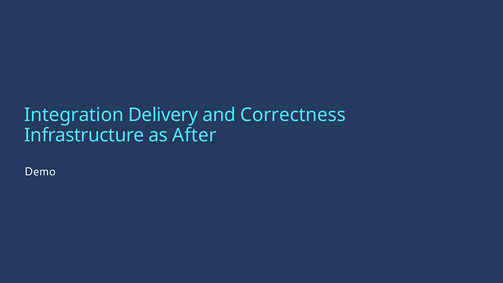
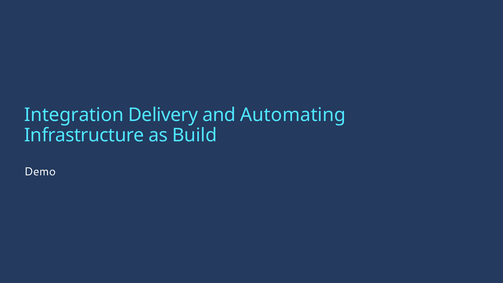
Correctness: Correctness -> Automating (293, 115)
After: After -> Build (195, 135)
